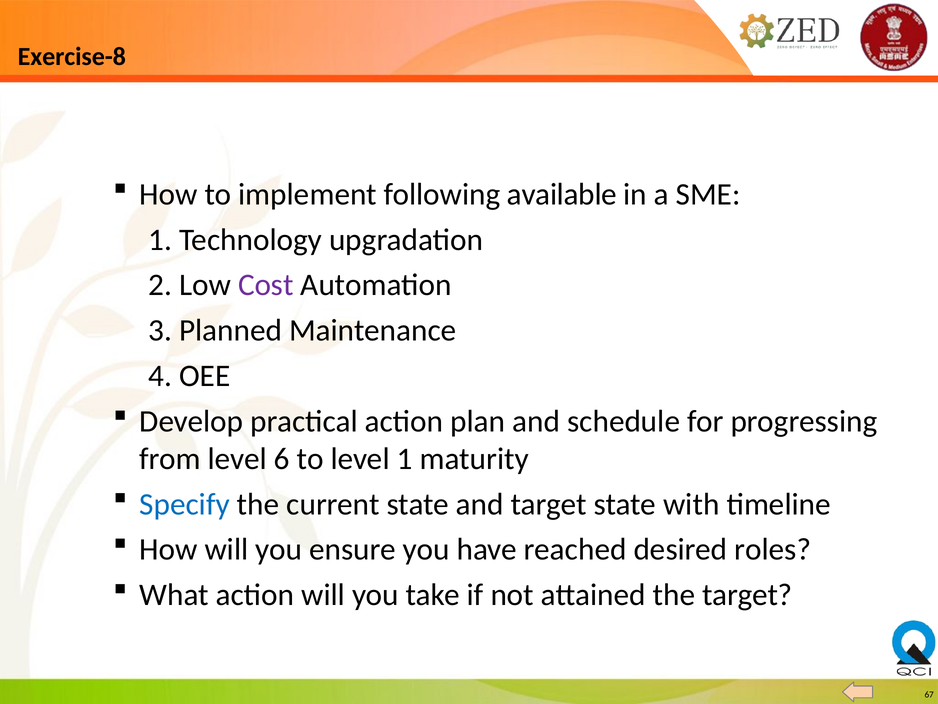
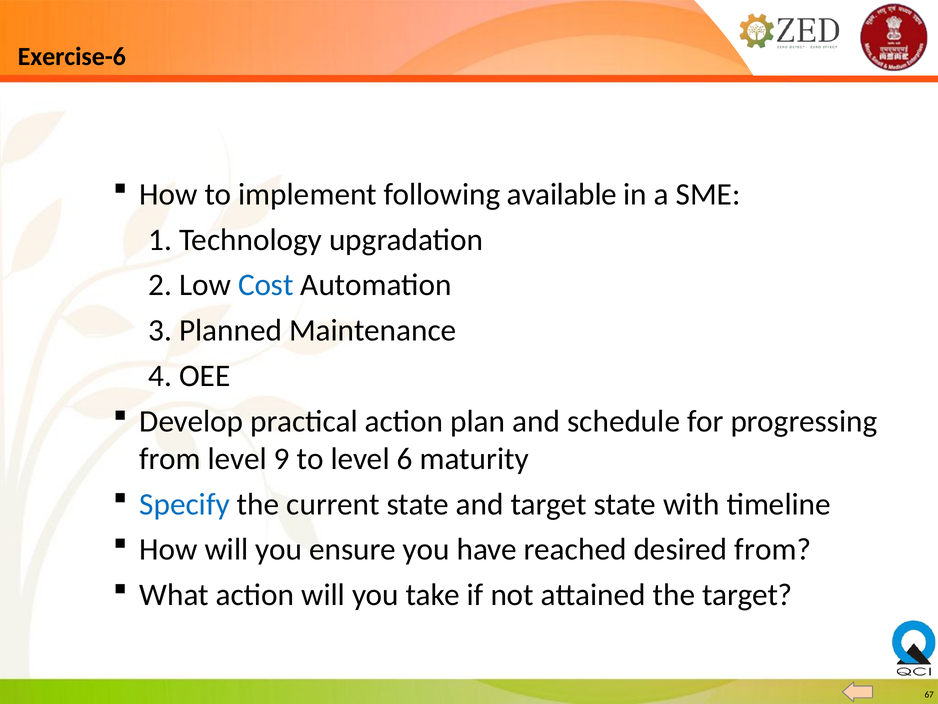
Exercise-8: Exercise-8 -> Exercise-6 (72, 57)
Cost colour: purple -> blue (266, 285)
6: 6 -> 9 (282, 458)
level 1: 1 -> 6 (405, 458)
desired roles: roles -> from (773, 549)
